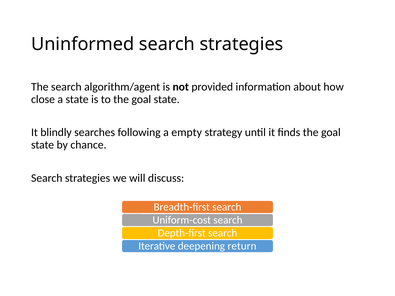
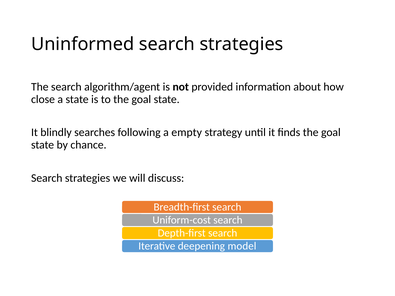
return: return -> model (242, 246)
